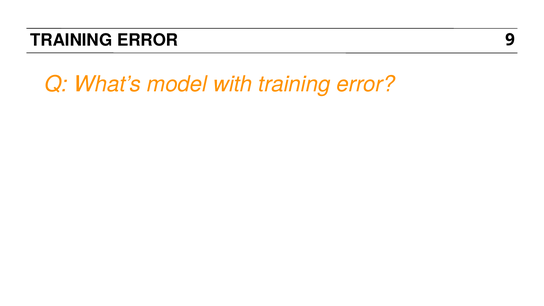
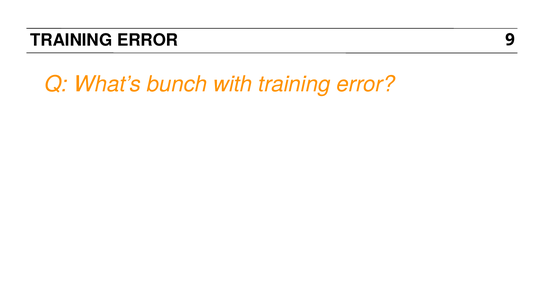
model: model -> bunch (177, 84)
